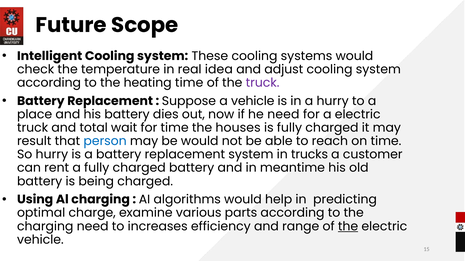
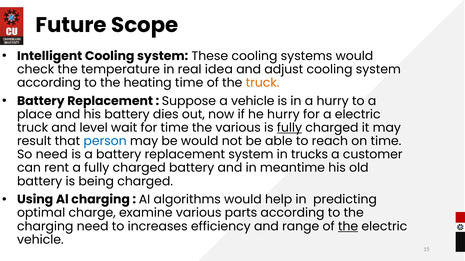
truck colour: purple -> orange (263, 83)
he need: need -> hurry (283, 115)
total: total -> level (94, 128)
the houses: houses -> various (238, 128)
fully underline: none -> present (289, 128)
So hurry: hurry -> need (52, 155)
